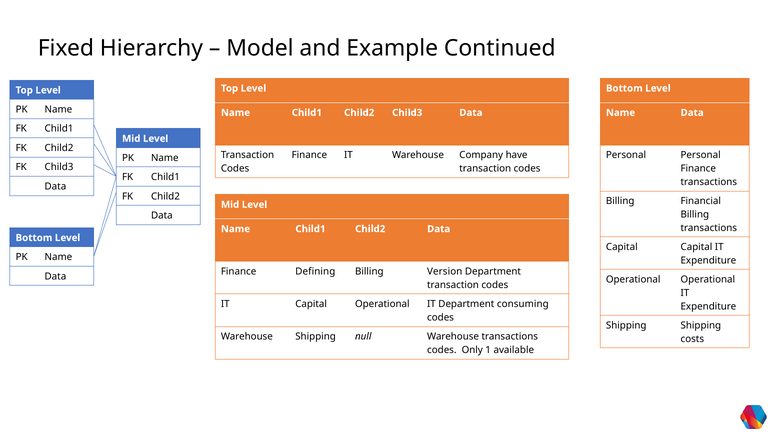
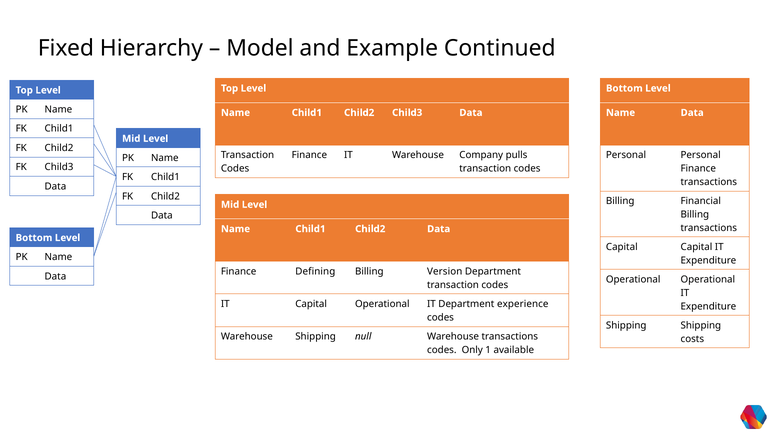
have: have -> pulls (517, 155)
consuming: consuming -> experience (523, 304)
